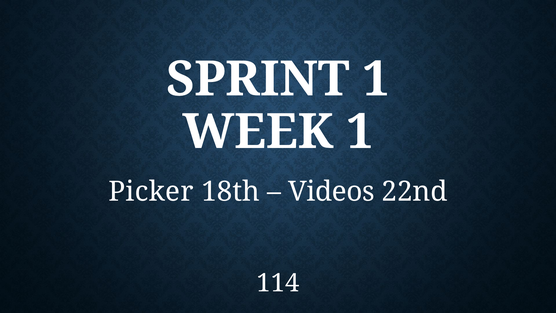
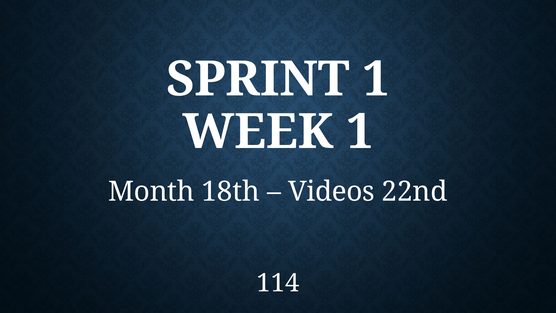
Picker: Picker -> Month (151, 192)
